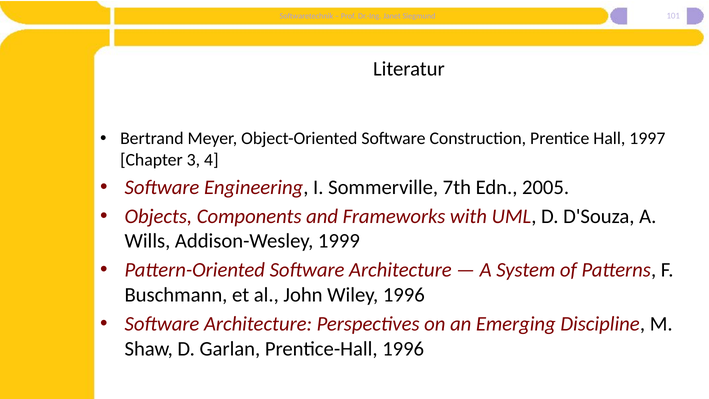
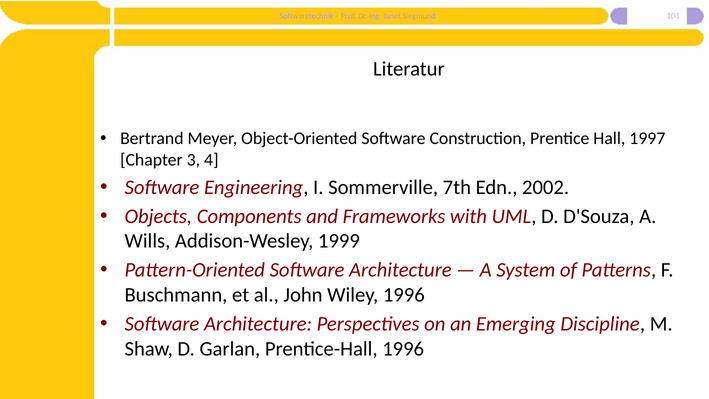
2005: 2005 -> 2002 (546, 187)
